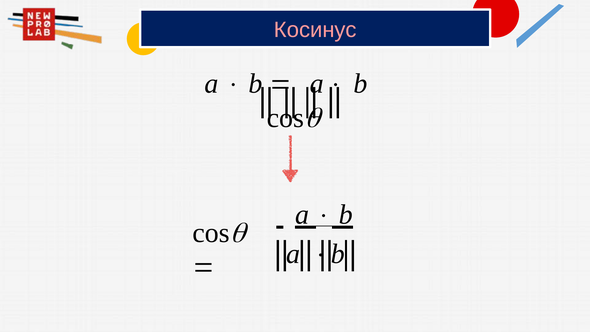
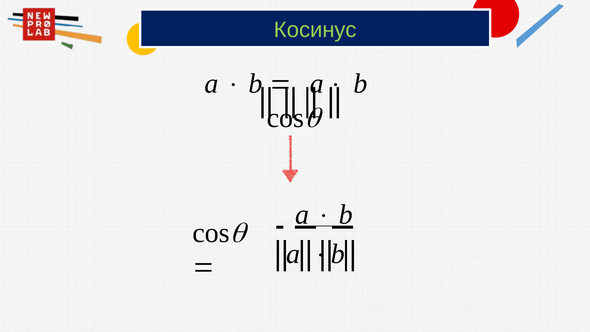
Косинус colour: pink -> light green (315, 30)
